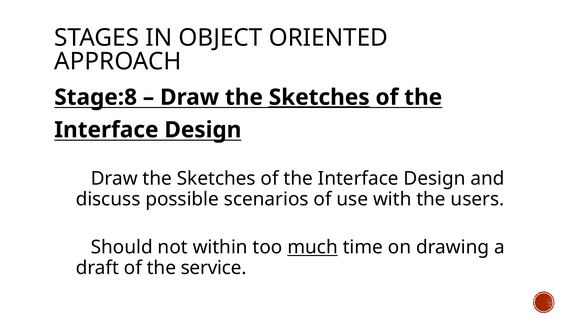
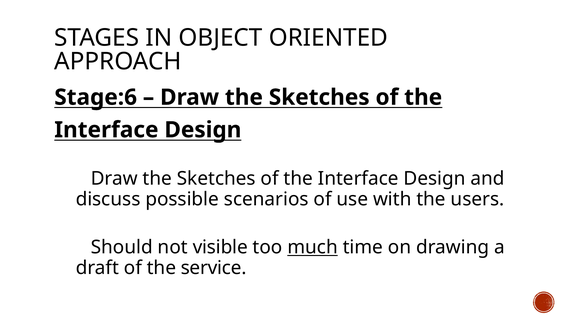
Stage:8: Stage:8 -> Stage:6 (96, 97)
Sketches underline: present -> none (319, 97)
within: within -> visible (220, 247)
